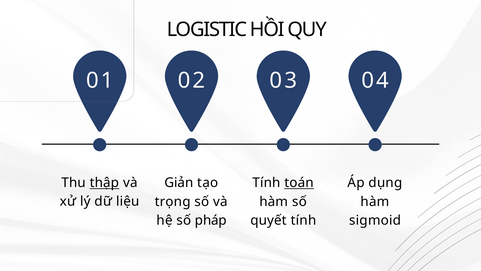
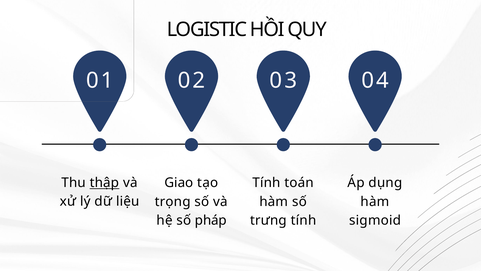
Giản: Giản -> Giao (179, 183)
toán underline: present -> none (299, 183)
quyết: quyết -> trưng (268, 220)
